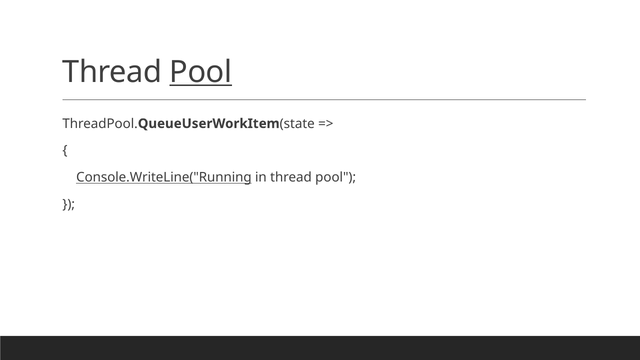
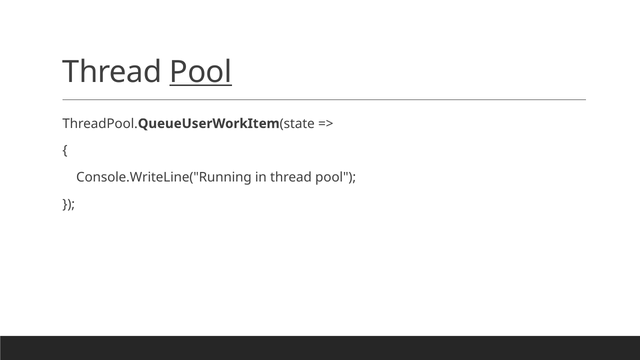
Console.WriteLine("Running underline: present -> none (164, 178)
